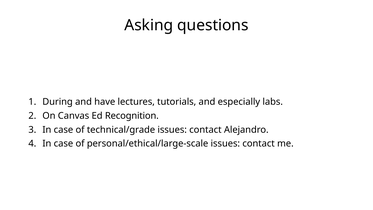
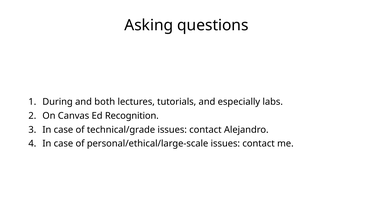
have: have -> both (105, 102)
